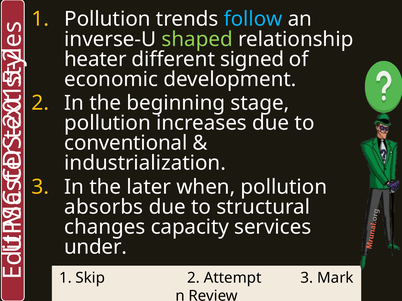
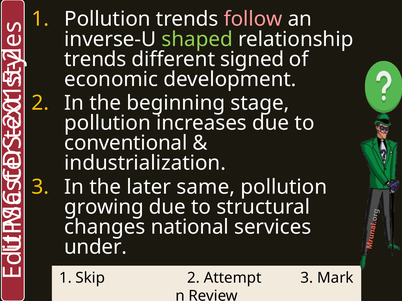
follow colour: light blue -> pink (253, 19)
heater: heater -> trends (95, 59)
when: when -> same (206, 187)
absorbs: absorbs -> growing (104, 207)
capacity: capacity -> national (190, 227)
